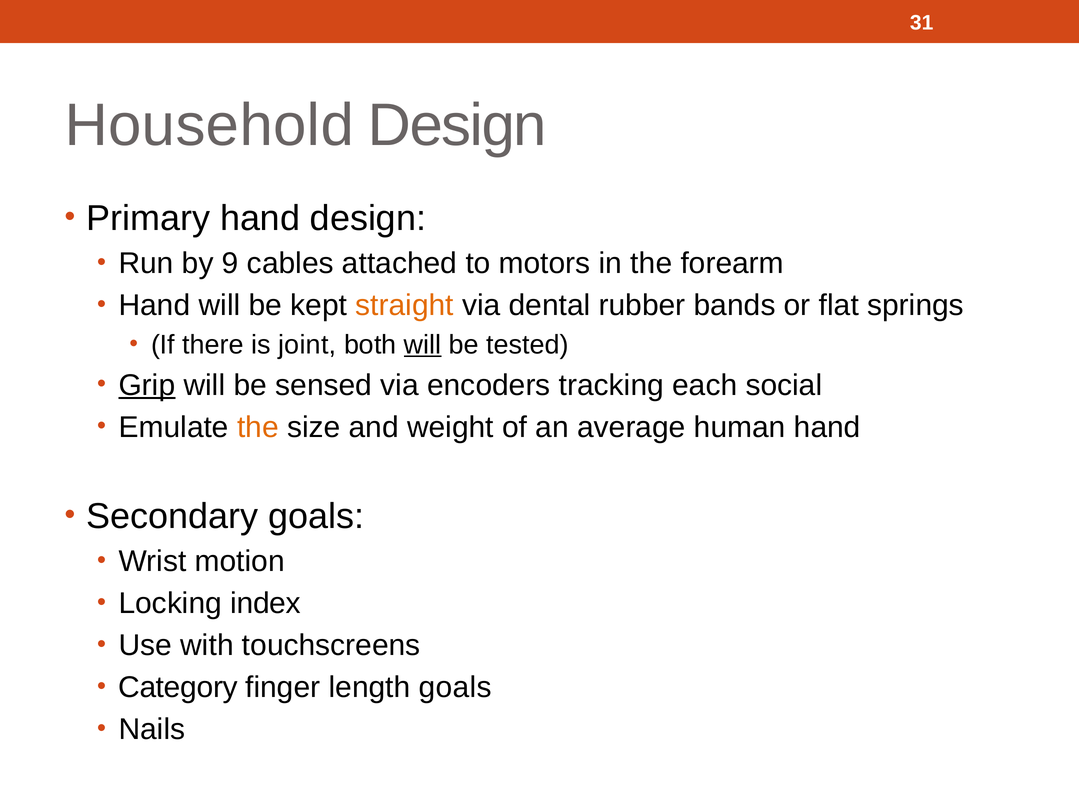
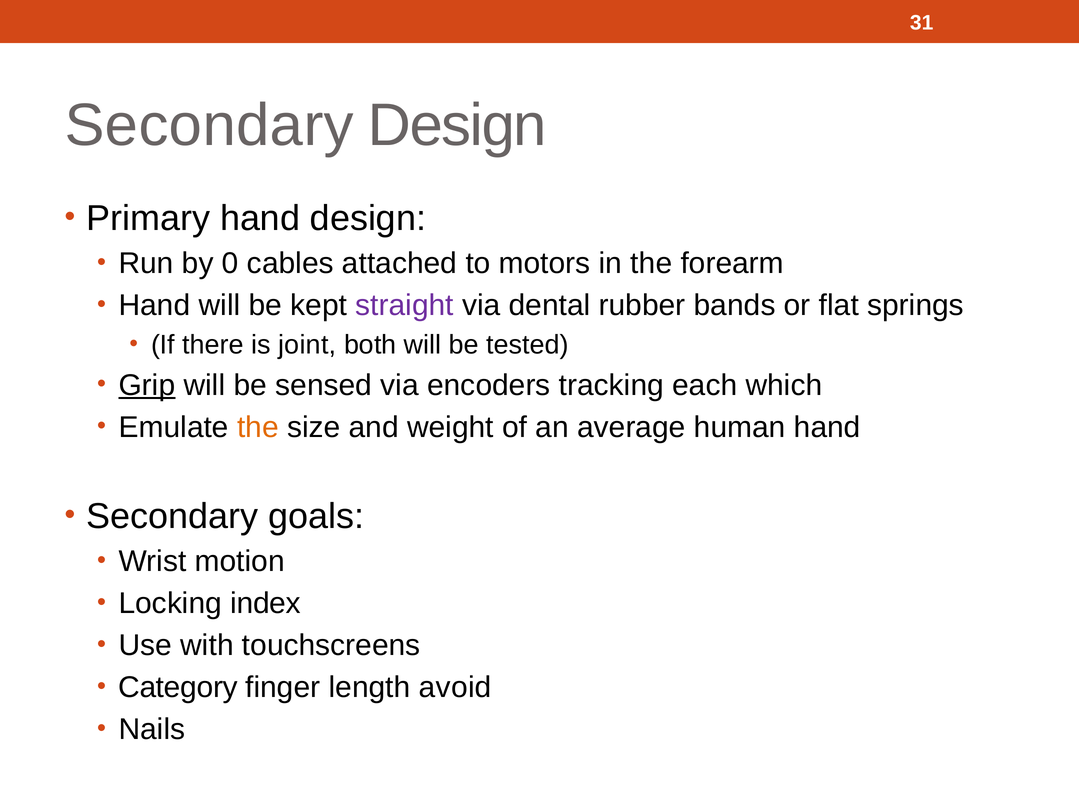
Household: Household -> Secondary (209, 126)
9: 9 -> 0 (230, 264)
straight colour: orange -> purple (405, 306)
will underline: present -> none (423, 345)
social: social -> which (784, 385)
length goals: goals -> avoid (455, 688)
